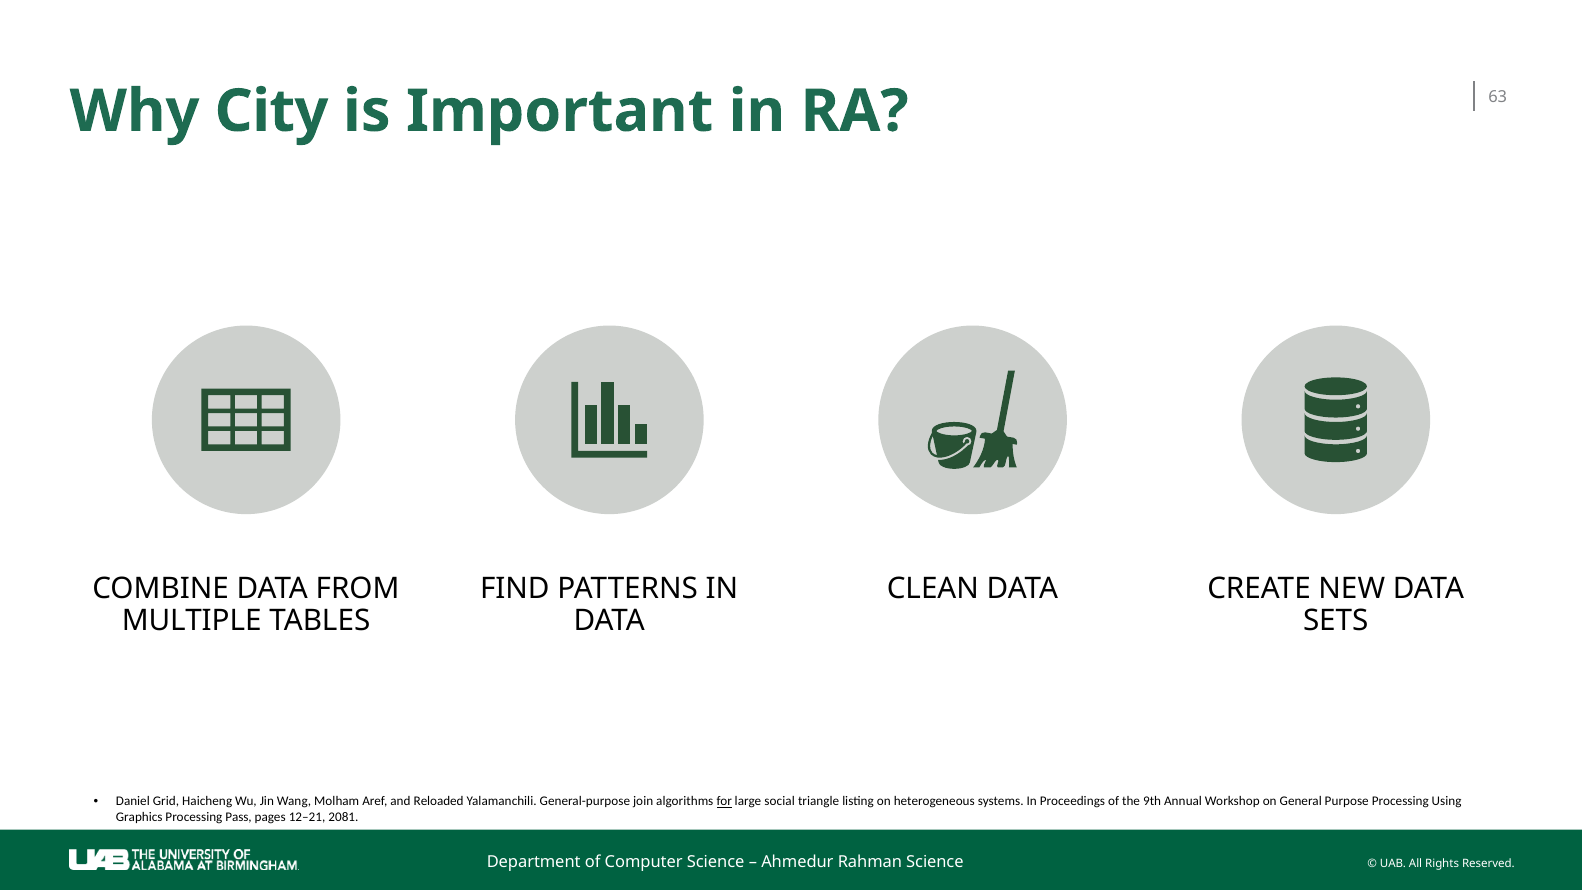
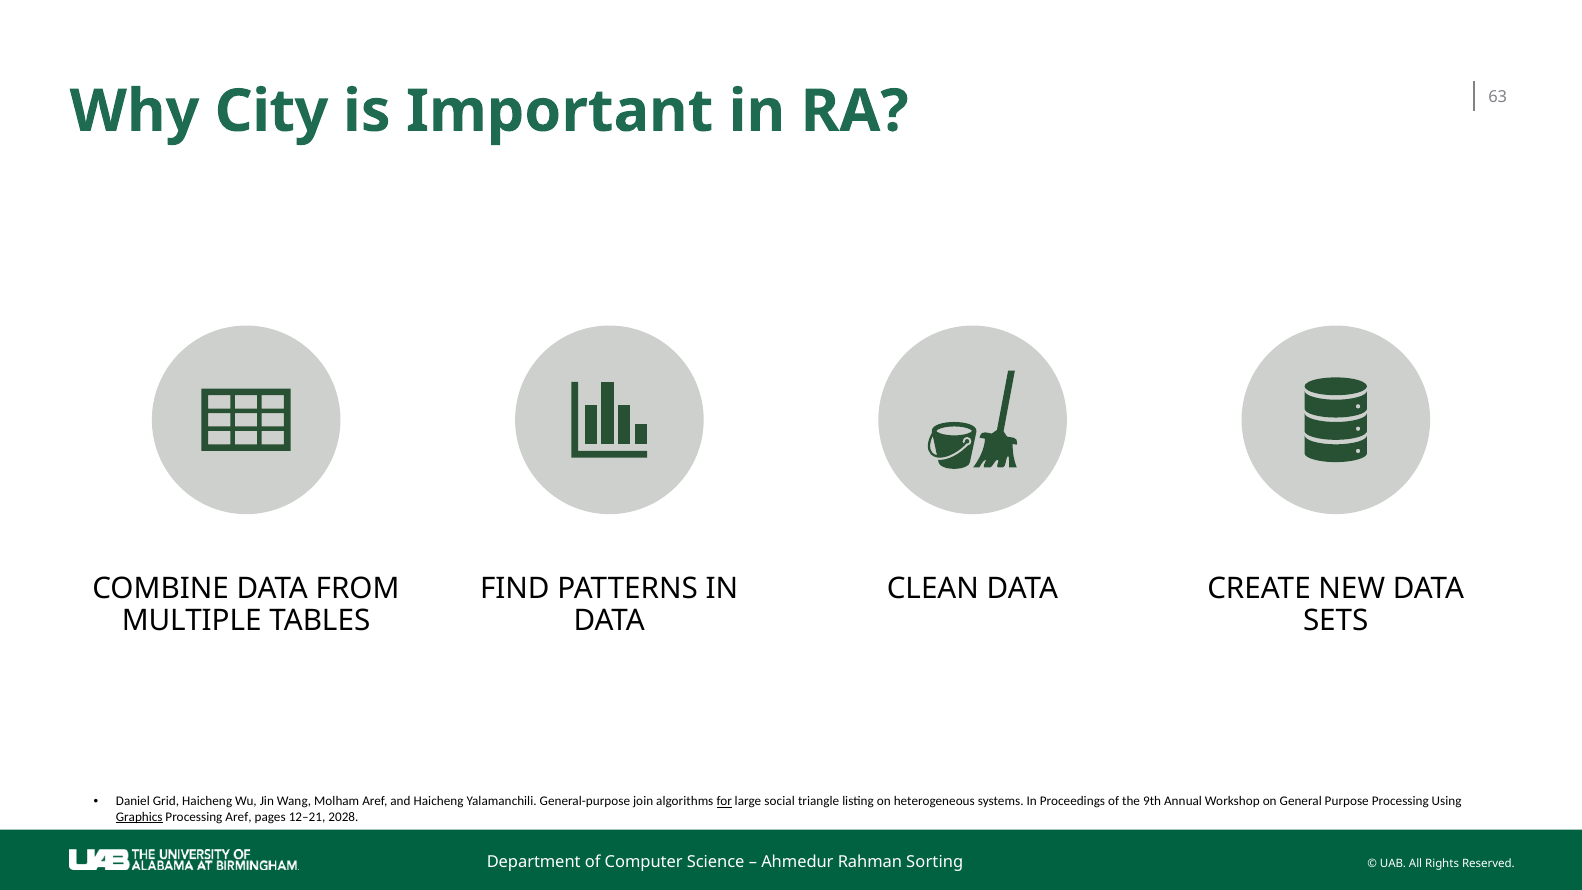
and Reloaded: Reloaded -> Haicheng (439, 801)
Graphics underline: none -> present (139, 817)
Processing Pass: Pass -> Aref (239, 817)
2081: 2081 -> 2028 (343, 817)
Rahman Science: Science -> Sorting (935, 862)
